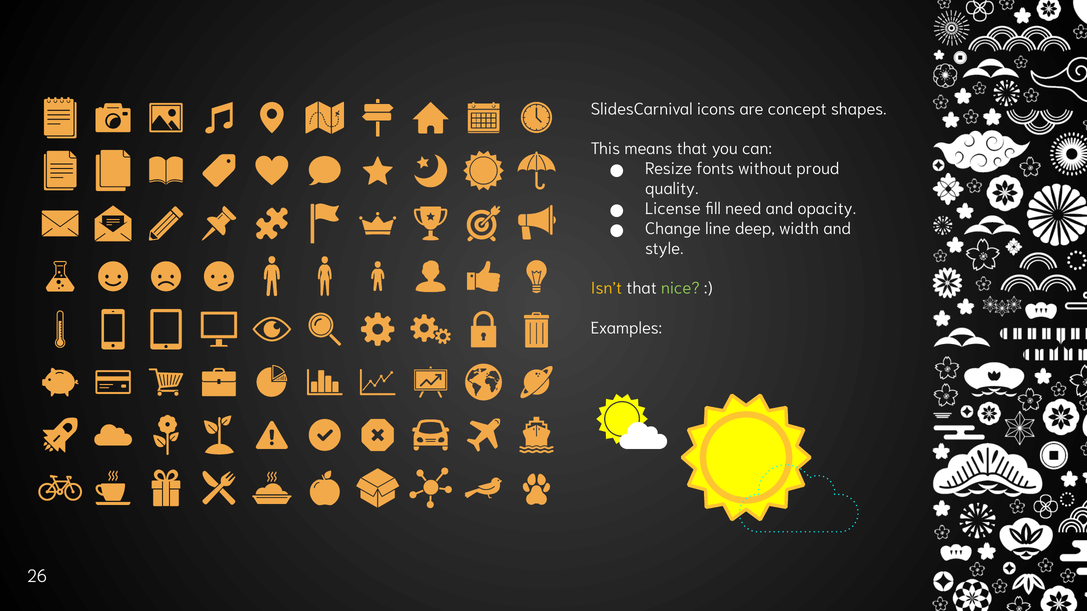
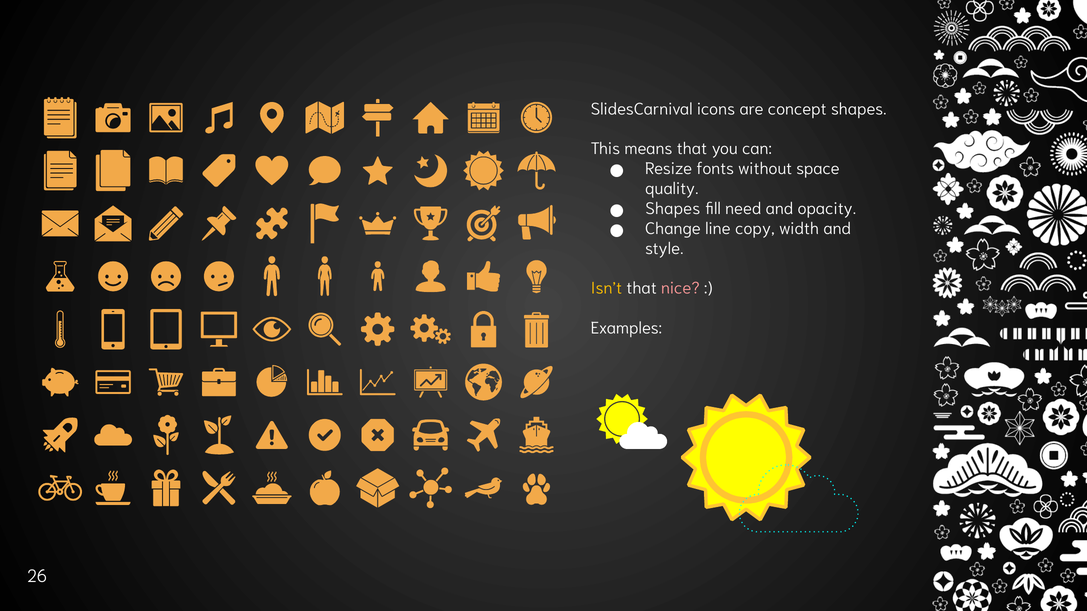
proud: proud -> space (818, 169)
License: License -> Shapes (673, 209)
deep: deep -> copy (755, 229)
nice colour: light green -> pink (680, 289)
